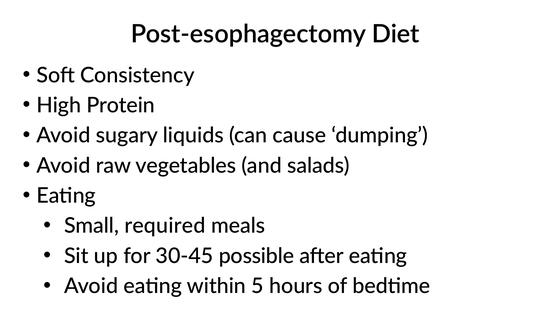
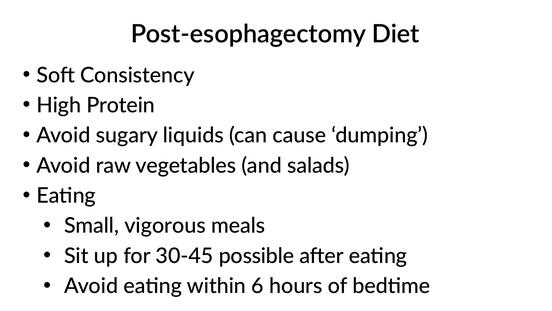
required: required -> vigorous (165, 226)
5: 5 -> 6 (258, 286)
